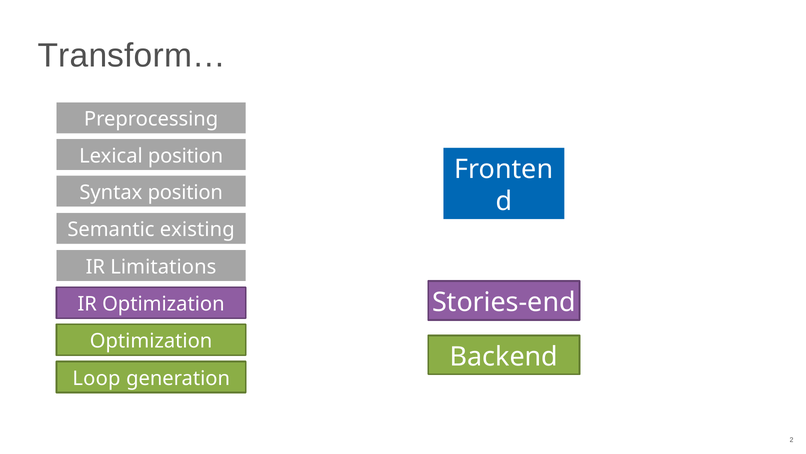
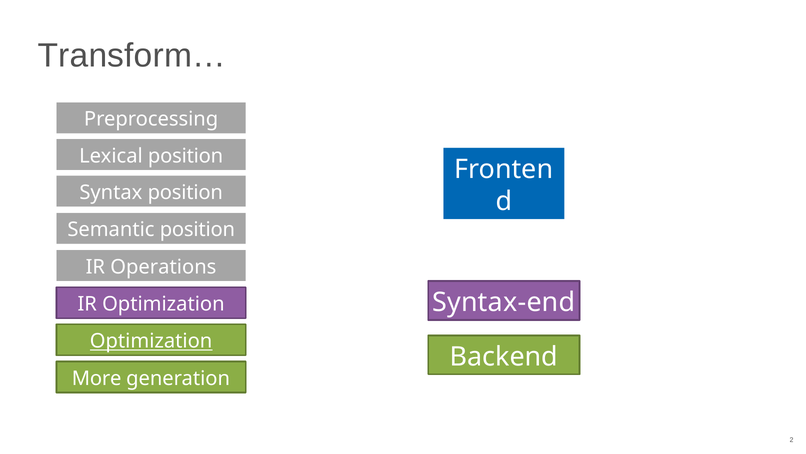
Semantic existing: existing -> position (197, 229)
Limitations: Limitations -> Operations (163, 267)
Stories-end: Stories-end -> Syntax-end (504, 302)
Optimization underline: none -> present (151, 341)
Loop: Loop -> More (97, 378)
